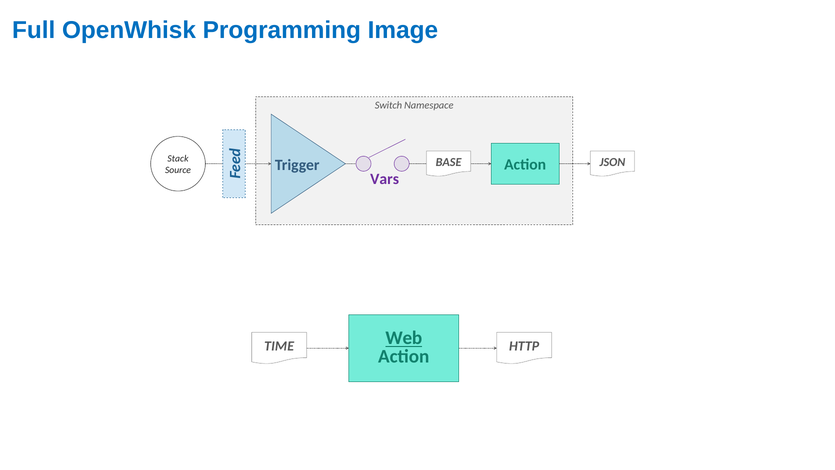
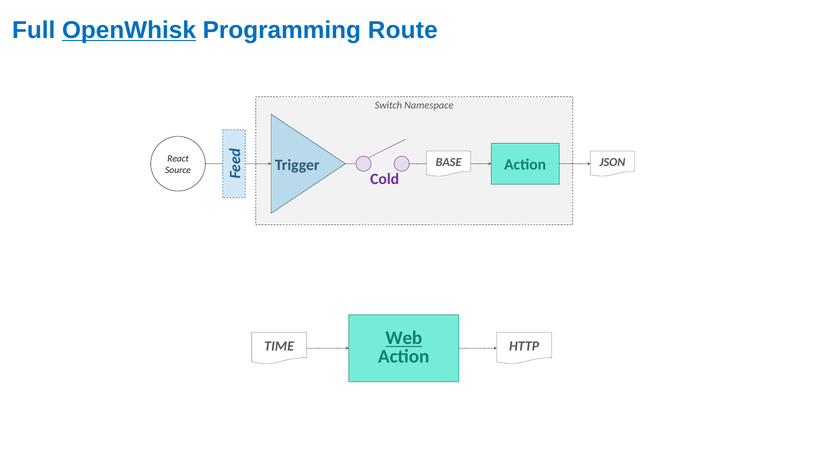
OpenWhisk underline: none -> present (129, 30)
Image: Image -> Route (403, 30)
Stack: Stack -> React (178, 159)
Vars: Vars -> Cold (385, 179)
